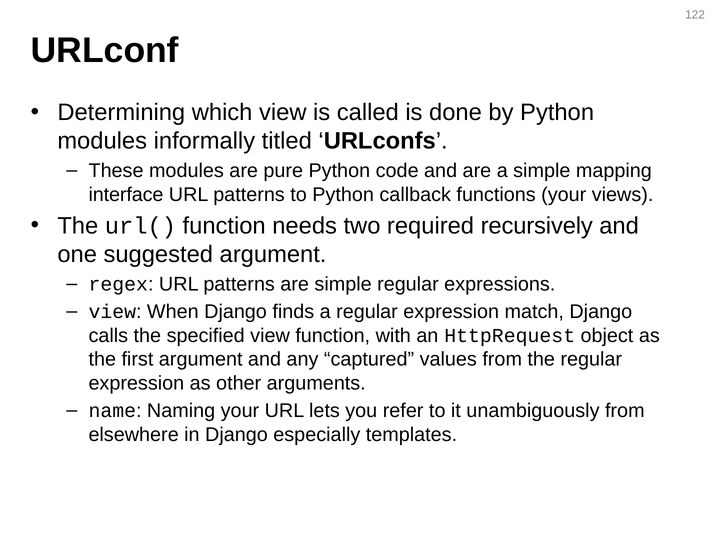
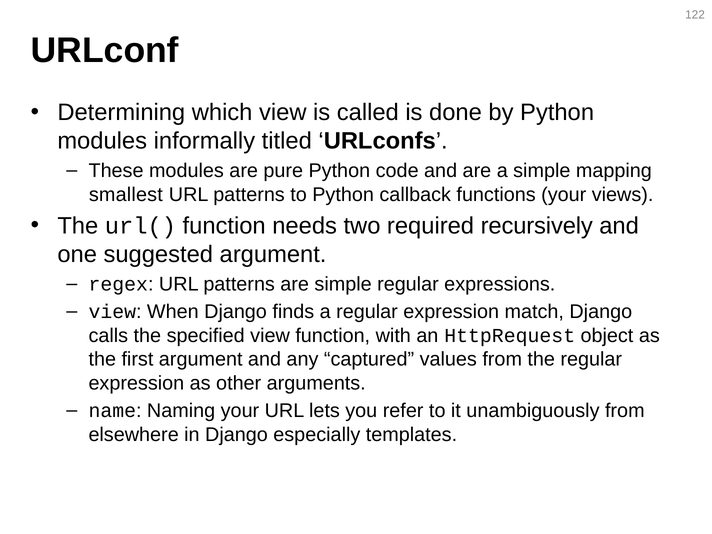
interface: interface -> smallest (126, 195)
